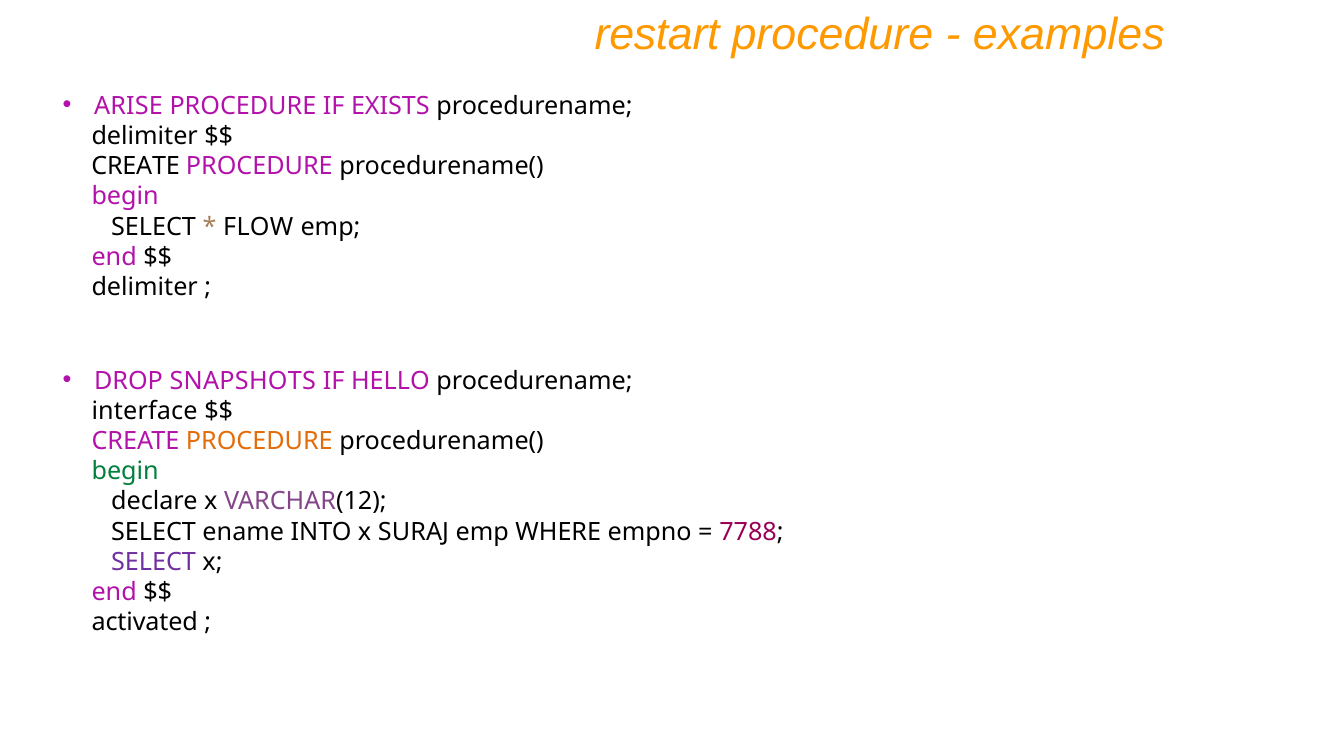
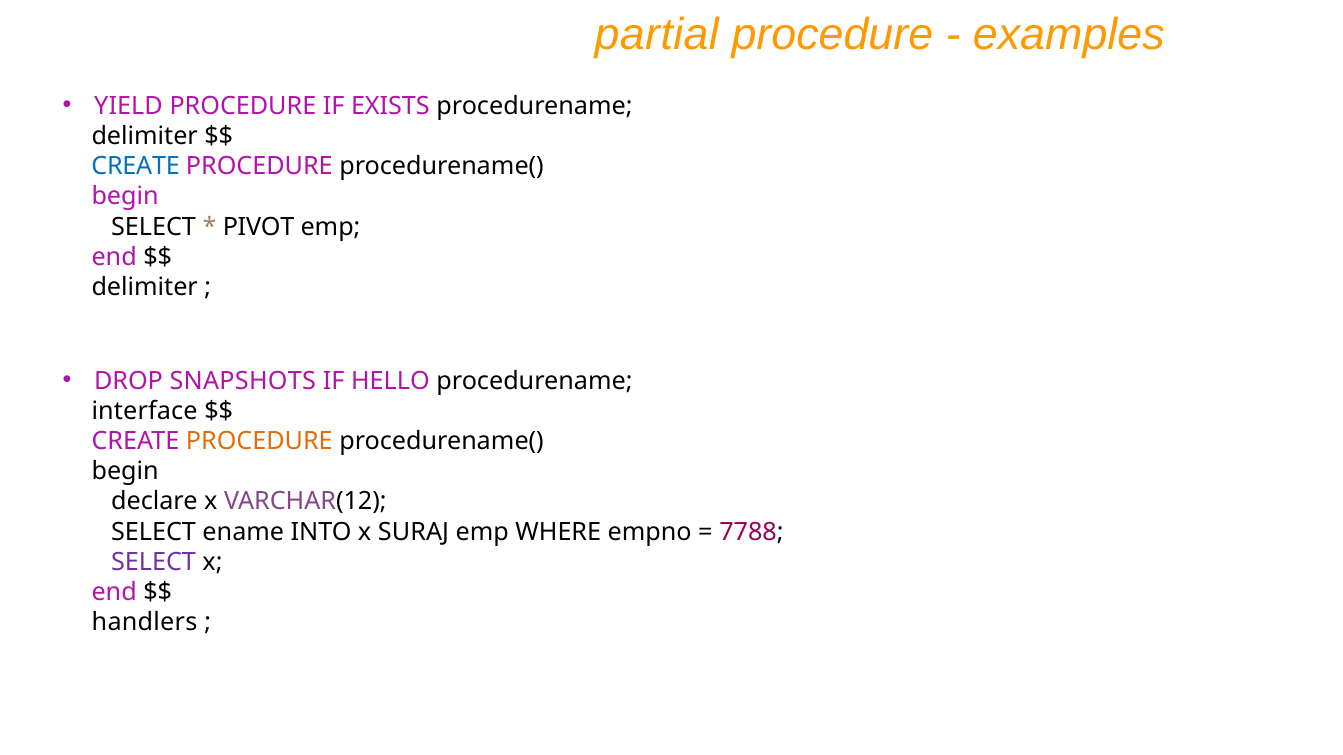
restart: restart -> partial (657, 35)
ARISE: ARISE -> YIELD (129, 106)
CREATE colour: black -> blue (136, 167)
FLOW: FLOW -> PIVOT (259, 227)
begin colour: green -> black (125, 472)
activated: activated -> handlers (145, 623)
